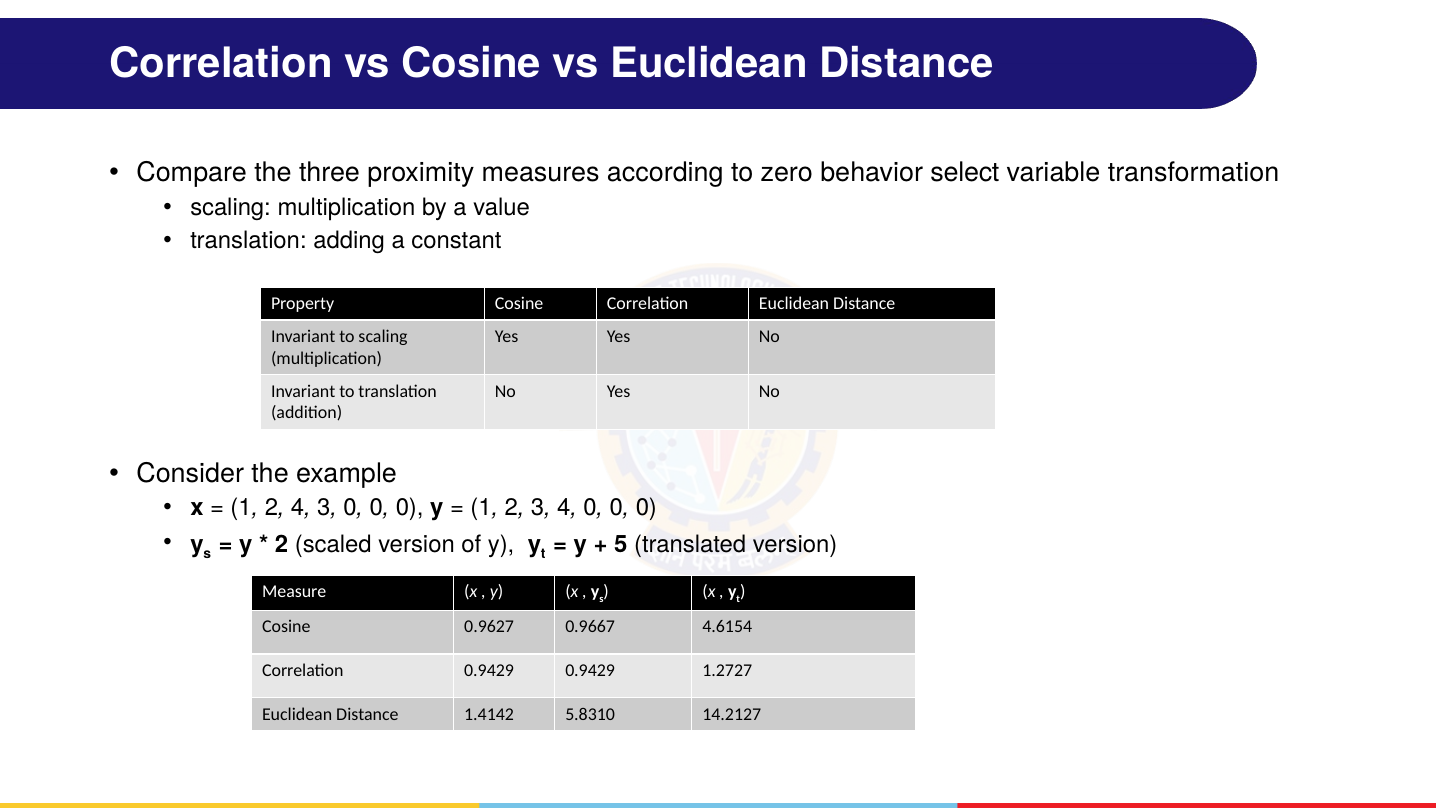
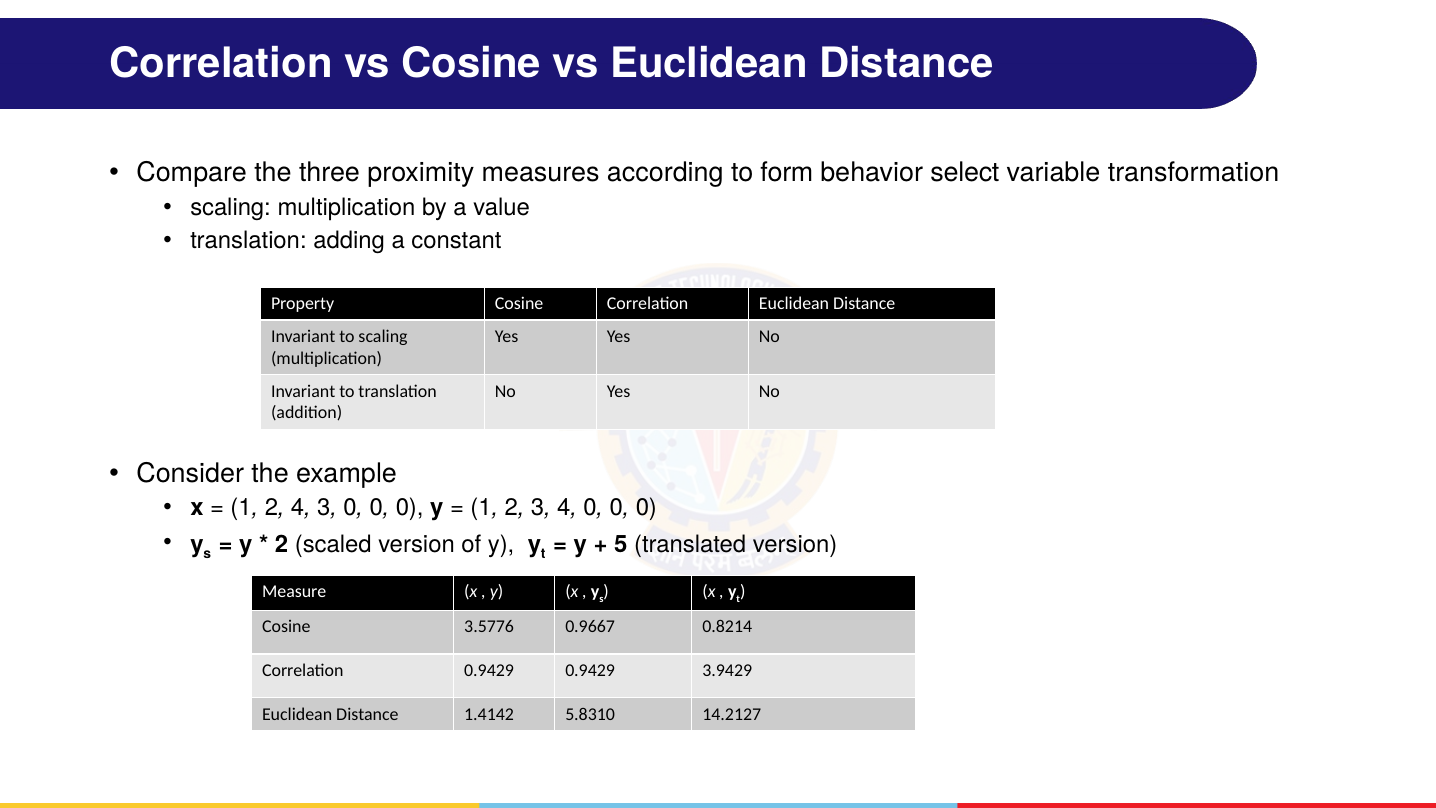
zero: zero -> form (787, 172)
0.9627: 0.9627 -> 3.5776 (489, 627)
4.6154: 4.6154 -> 0.8214 (727, 627)
1.2727: 1.2727 -> 3.9429 (727, 670)
